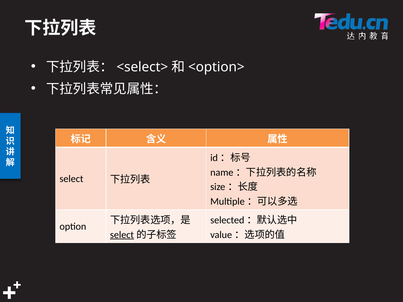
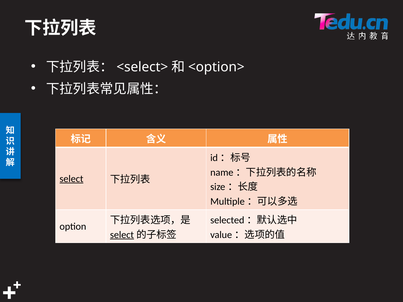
select underline: none -> present (71, 179)
